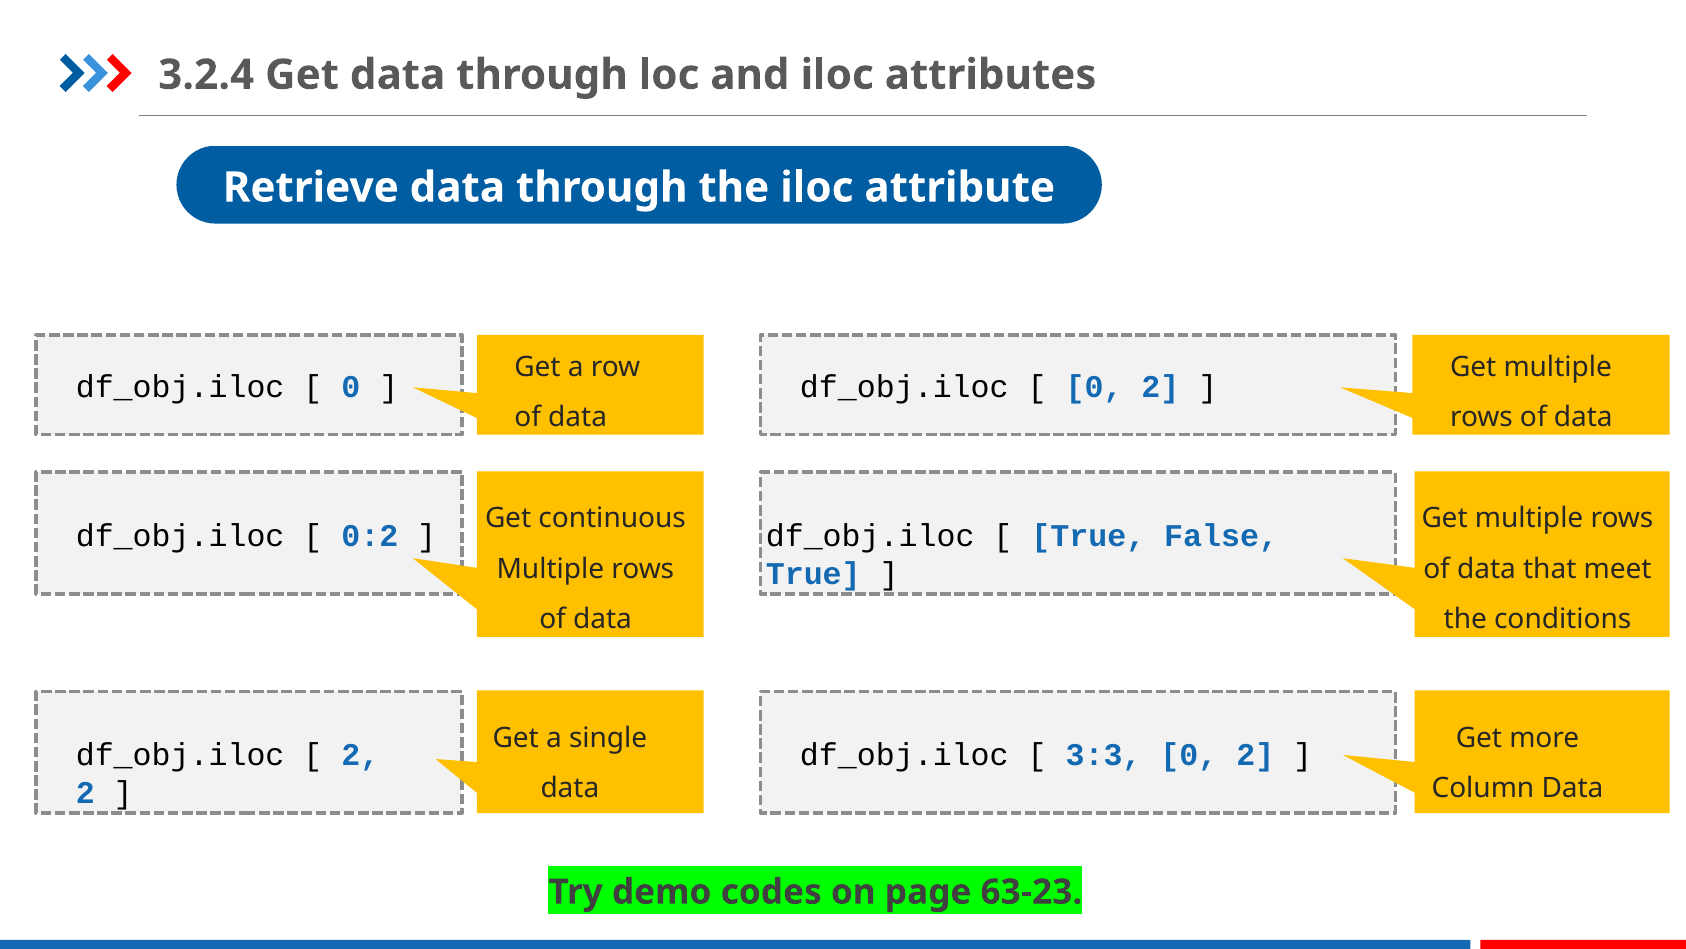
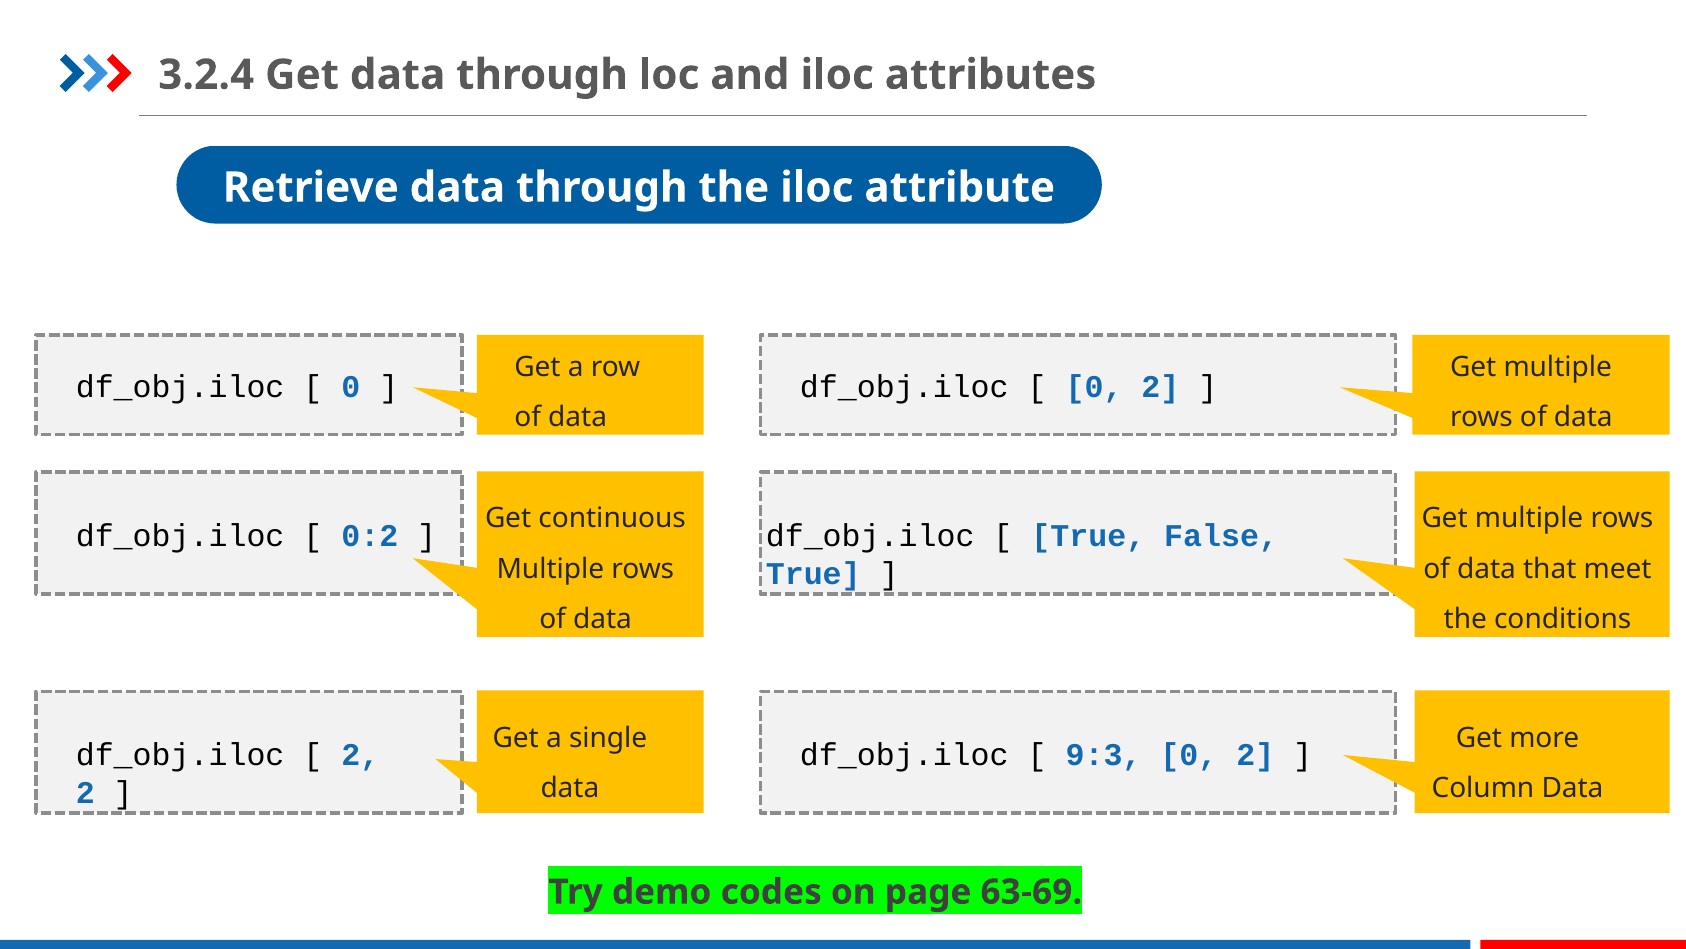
3:3: 3:3 -> 9:3 (1104, 755)
63-23: 63-23 -> 63-69 (1031, 892)
